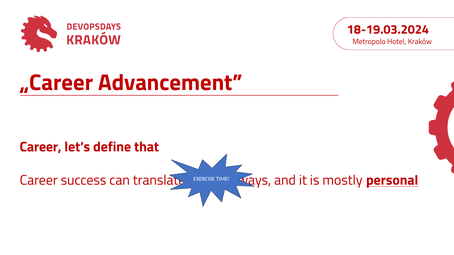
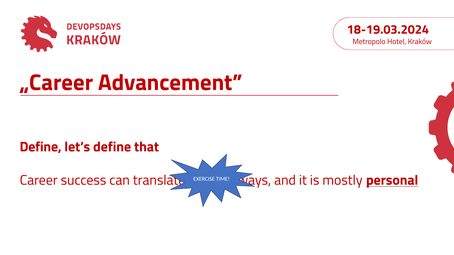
Career: Career -> Define (41, 147)
